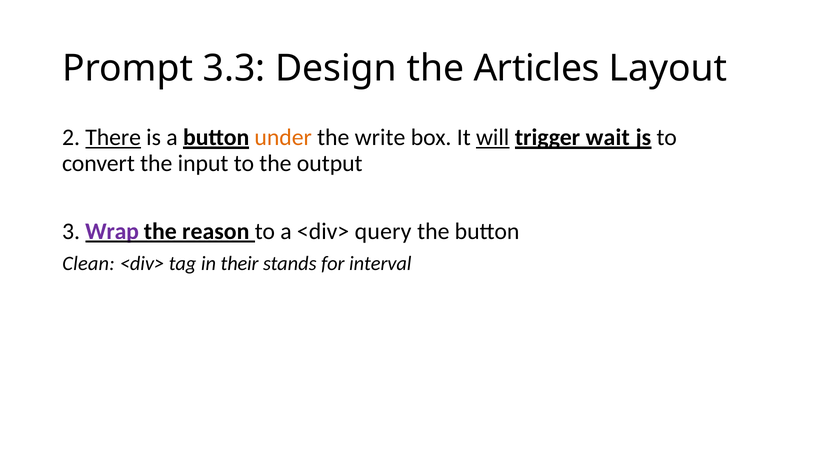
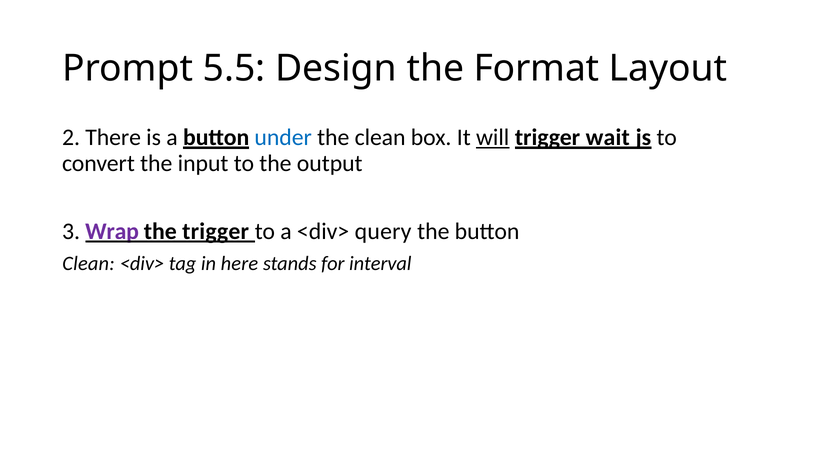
3.3: 3.3 -> 5.5 (234, 68)
Articles: Articles -> Format (537, 68)
There underline: present -> none (113, 138)
under colour: orange -> blue (283, 138)
the write: write -> clean (380, 138)
the reason: reason -> trigger (216, 231)
their: their -> here (239, 264)
